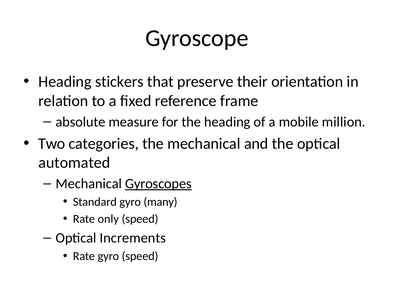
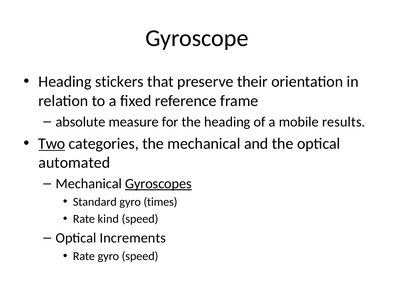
million: million -> results (344, 122)
Two underline: none -> present (52, 143)
many: many -> times (160, 202)
only: only -> kind (108, 219)
